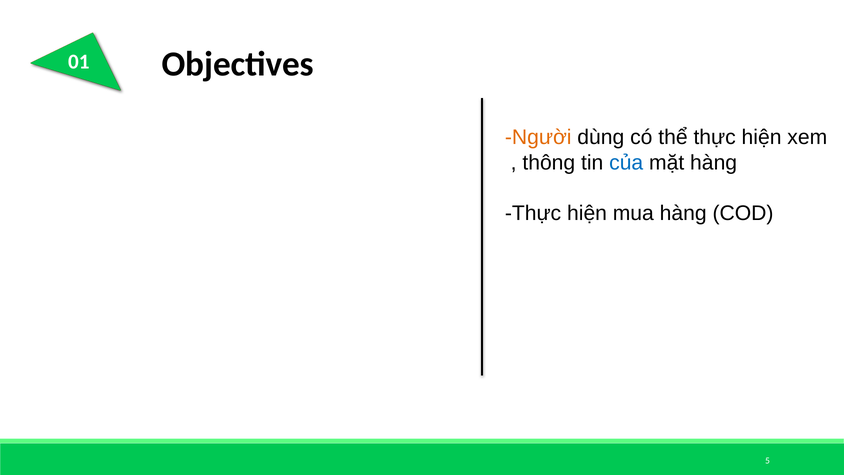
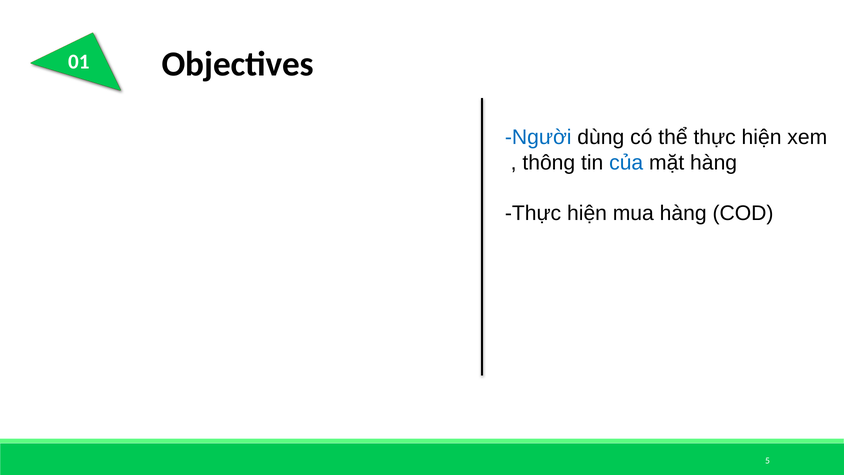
Người colour: orange -> blue (538, 137)
